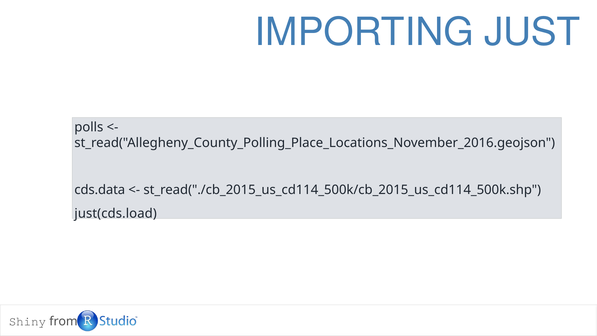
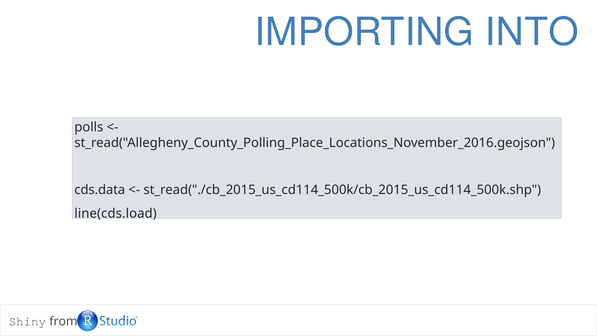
JUST: JUST -> INTO (532, 32)
just(cds.load: just(cds.load -> line(cds.load (116, 213)
